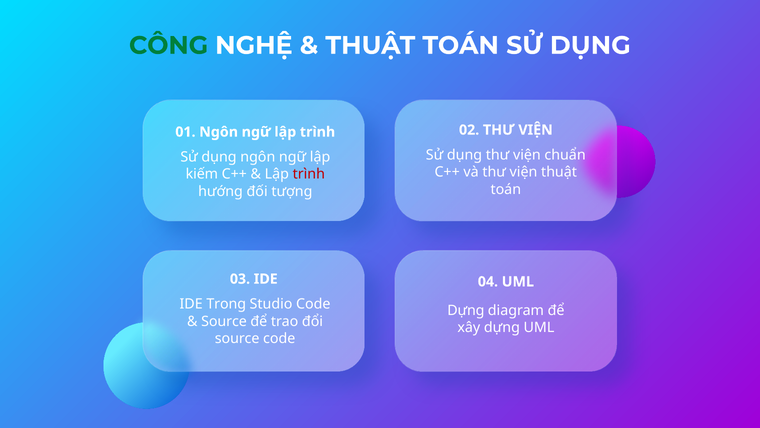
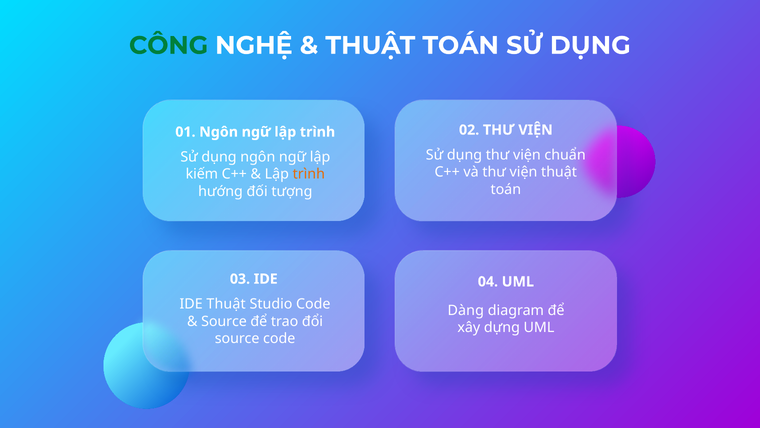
trình colour: red -> orange (309, 174)
IDE Trong: Trong -> Thuật (226, 304)
Dựng: Dựng -> Dàng (466, 310)
